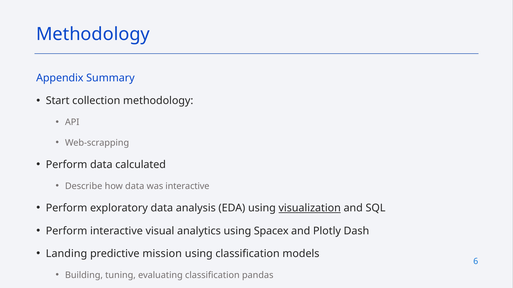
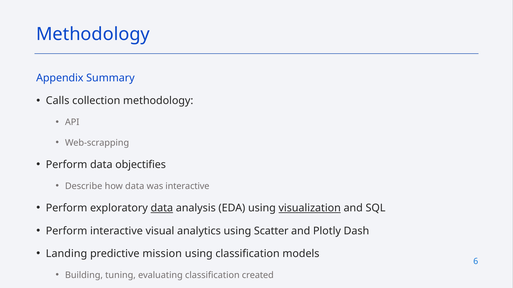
Start: Start -> Calls (58, 101)
calculated: calculated -> objectifies (141, 165)
data underline: none -> present (162, 208)
Spacex: Spacex -> Scatter (271, 231)
pandas: pandas -> created (258, 276)
